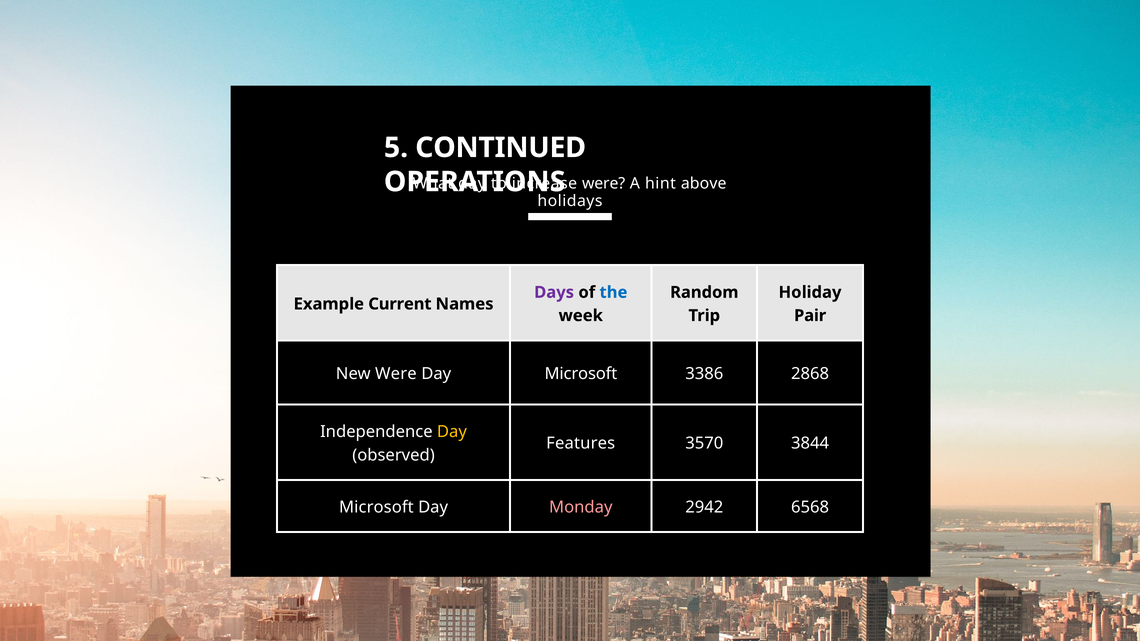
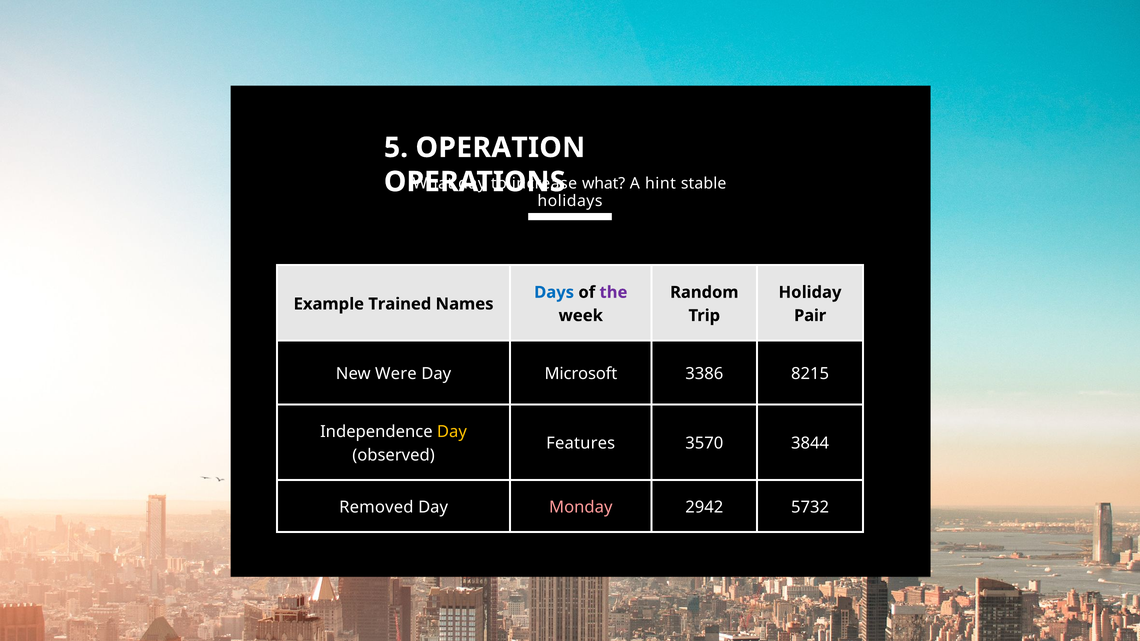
CONTINUED: CONTINUED -> OPERATION (500, 148)
were: were -> what (604, 183)
above: above -> stable (704, 183)
Days colour: purple -> blue (554, 292)
the colour: blue -> purple (613, 292)
Current: Current -> Trained (400, 304)
2868: 2868 -> 8215 (810, 374)
Microsoft: Microsoft -> Removed (376, 507)
6568: 6568 -> 5732 (810, 507)
